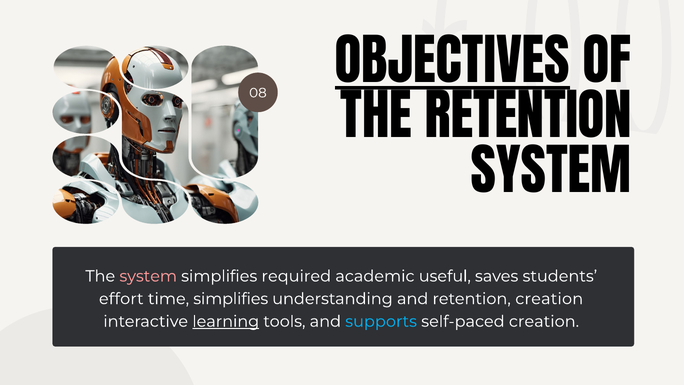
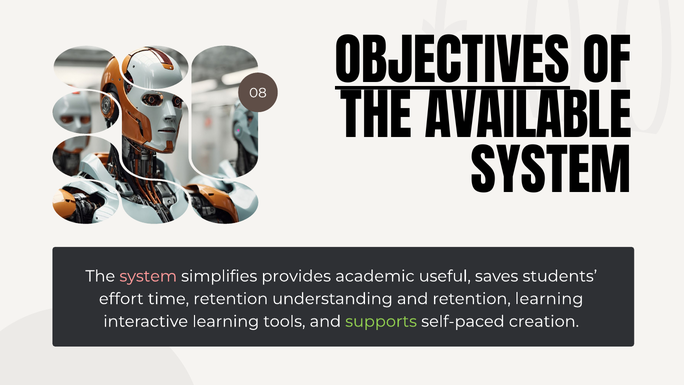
THE RETENTION: RETENTION -> AVAILABLE (528, 119)
required: required -> provides (296, 276)
time simplifies: simplifies -> retention (231, 299)
retention creation: creation -> learning (549, 299)
learning underline: present -> none (226, 321)
supports colour: light blue -> light green (381, 321)
